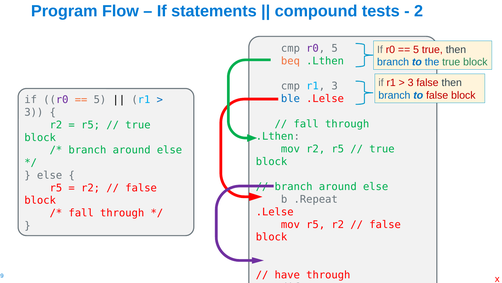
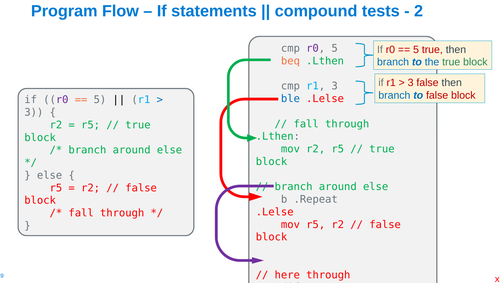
have: have -> here (287, 274)
